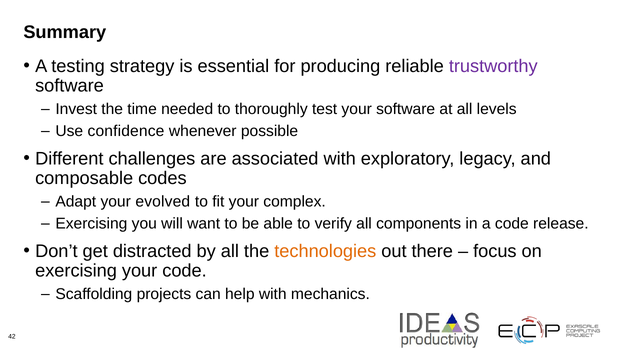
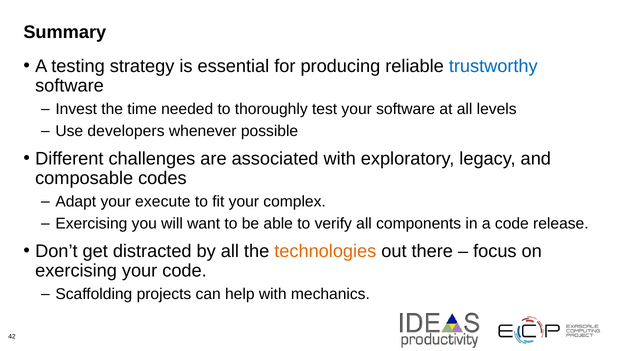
trustworthy colour: purple -> blue (493, 66)
confidence: confidence -> developers (126, 131)
evolved: evolved -> execute (163, 202)
